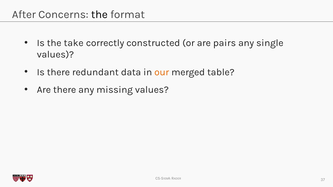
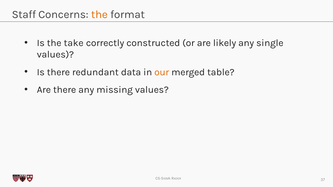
After: After -> Staff (24, 15)
the colour: black -> orange (99, 15)
pairs: pairs -> likely (225, 43)
